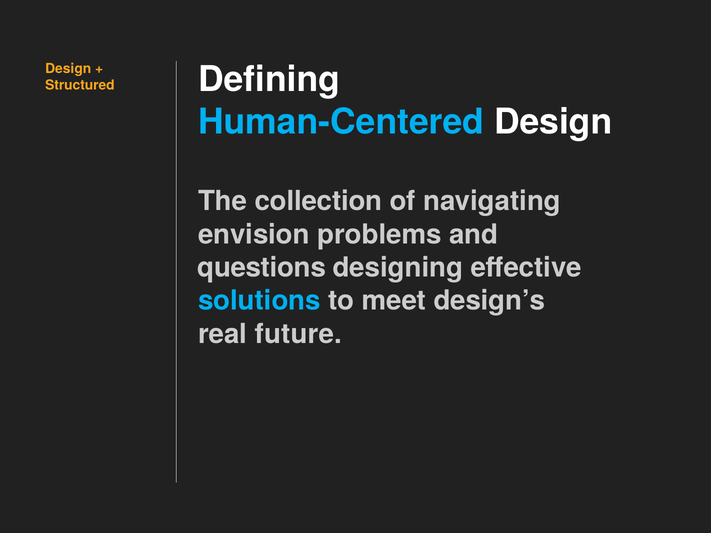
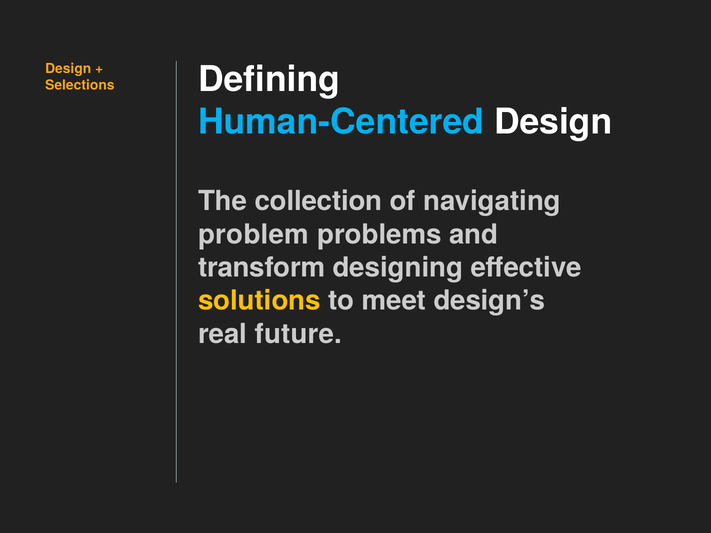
Structured: Structured -> Selections (80, 85)
envision: envision -> problem (254, 234)
questions: questions -> transform (262, 268)
solutions colour: light blue -> yellow (259, 301)
